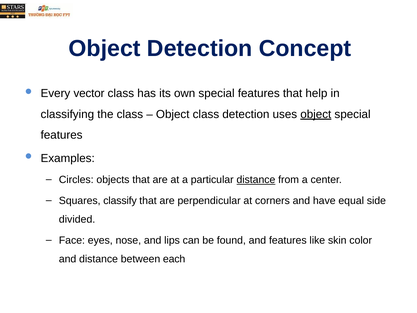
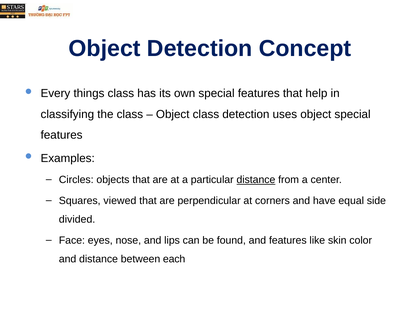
vector: vector -> things (89, 93)
object underline: present -> none (316, 114)
classify: classify -> viewed (120, 200)
